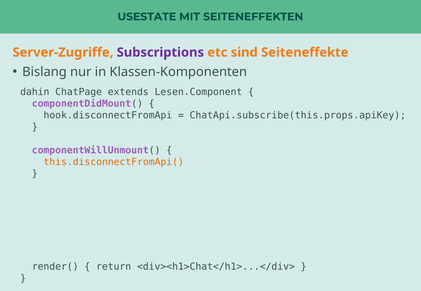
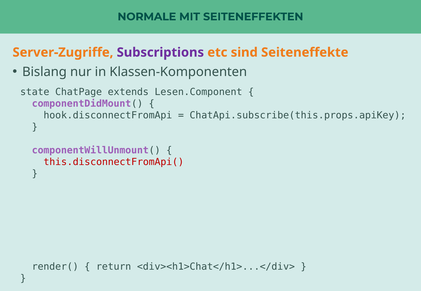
USESTATE: USESTATE -> NORMALE (147, 17)
dahin: dahin -> state (35, 92)
this.disconnectFromApi( colour: orange -> red (114, 162)
